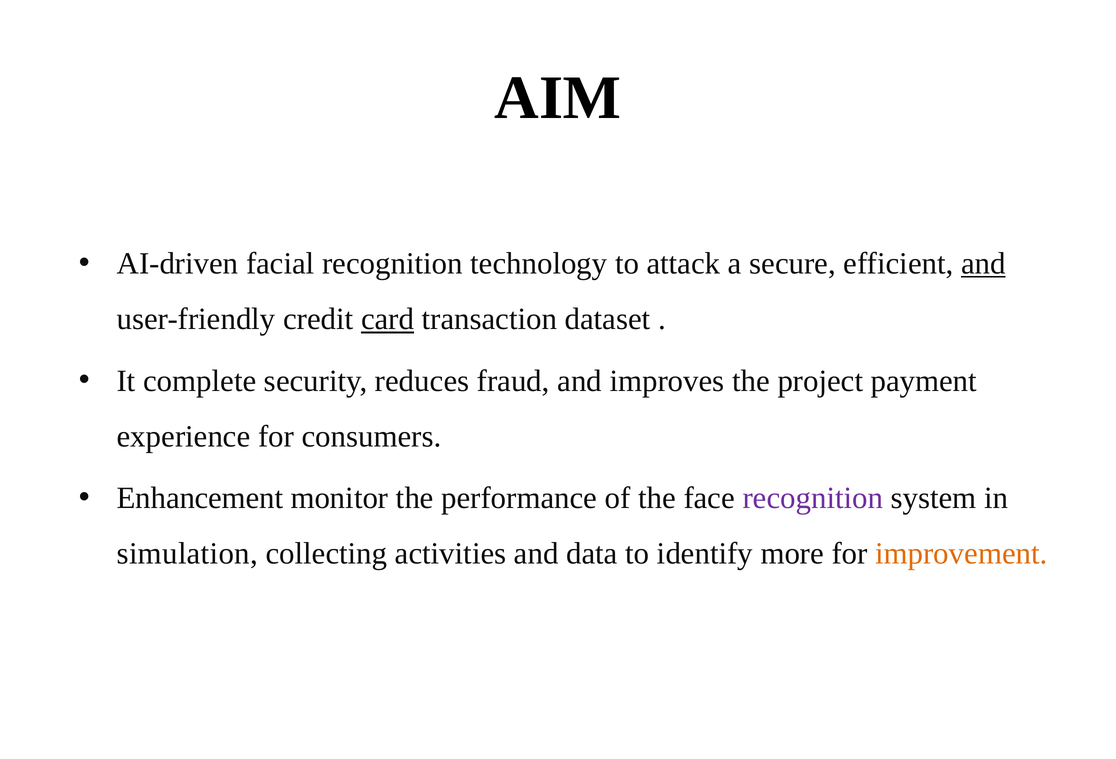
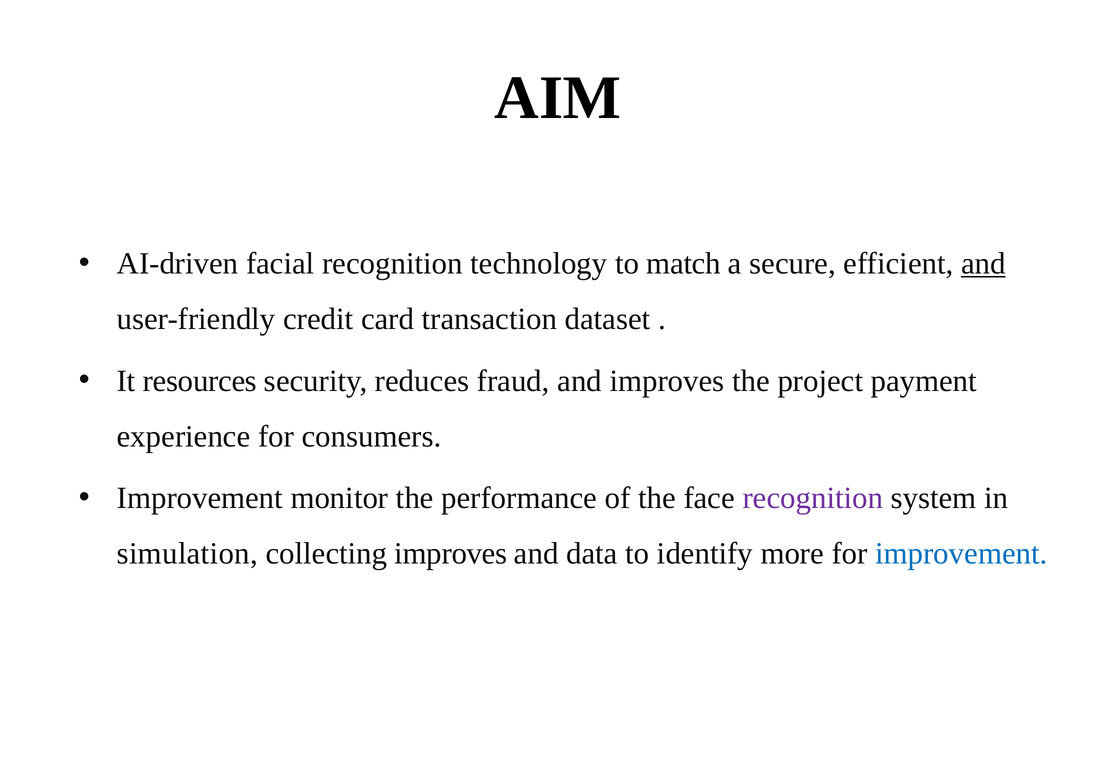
attack: attack -> match (684, 264)
card underline: present -> none (388, 319)
complete: complete -> resources (200, 381)
Enhancement: Enhancement -> Improvement (200, 498)
collecting activities: activities -> improves (451, 554)
improvement colour: orange -> blue (961, 554)
